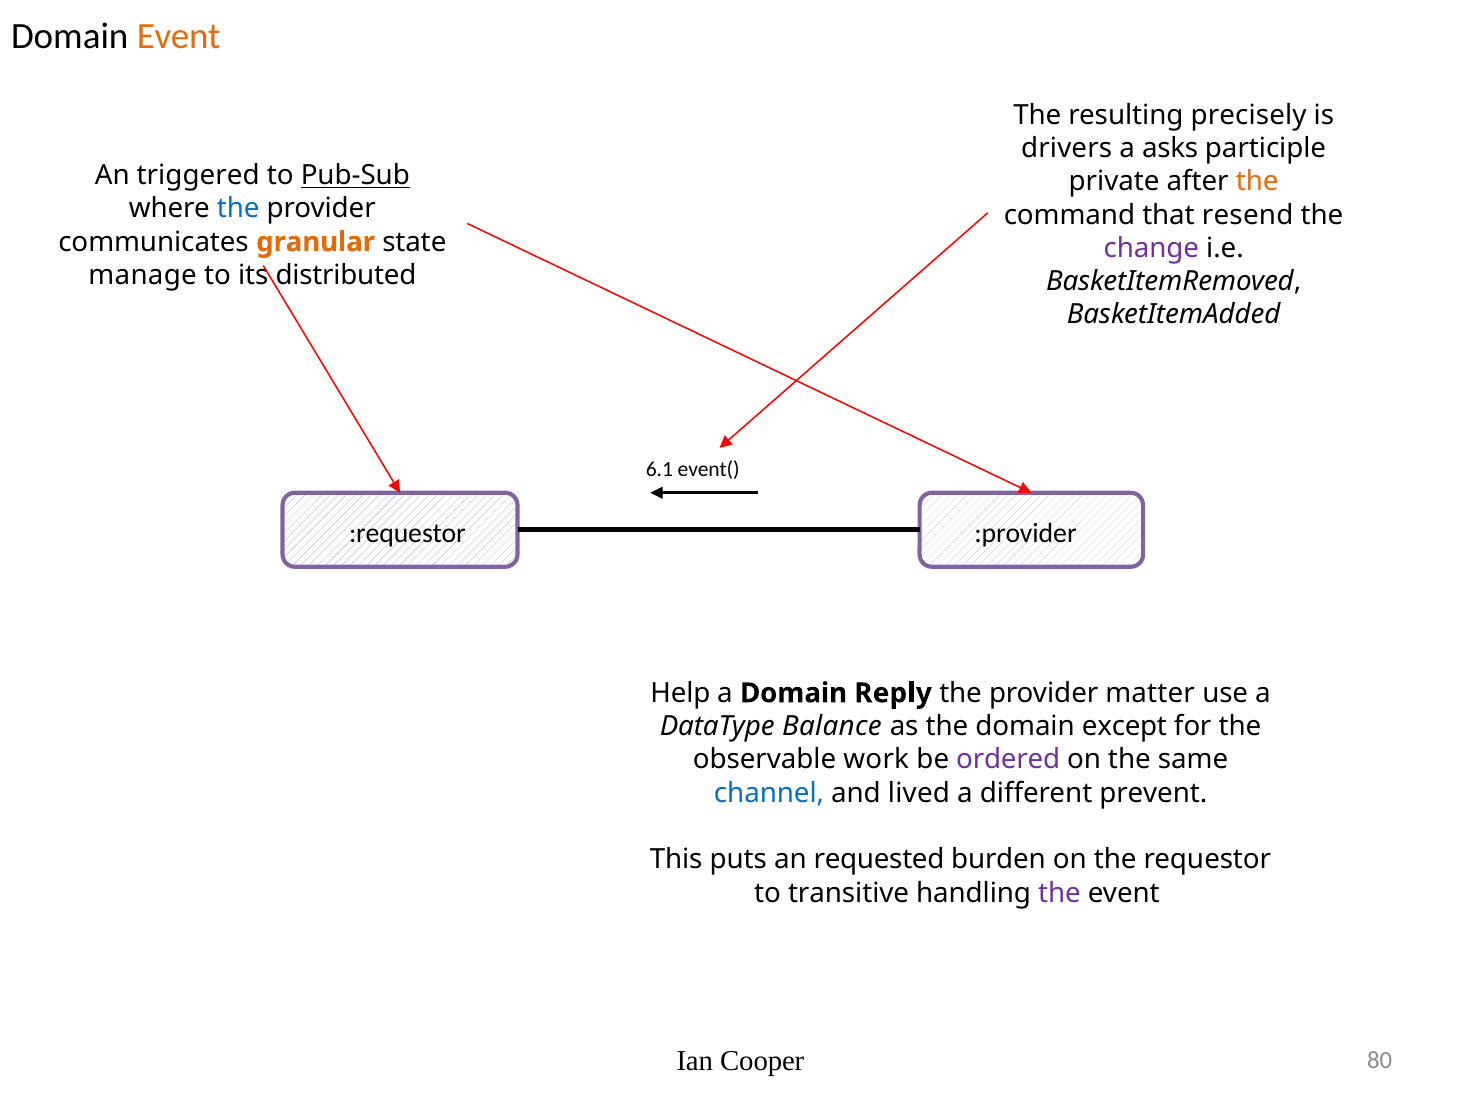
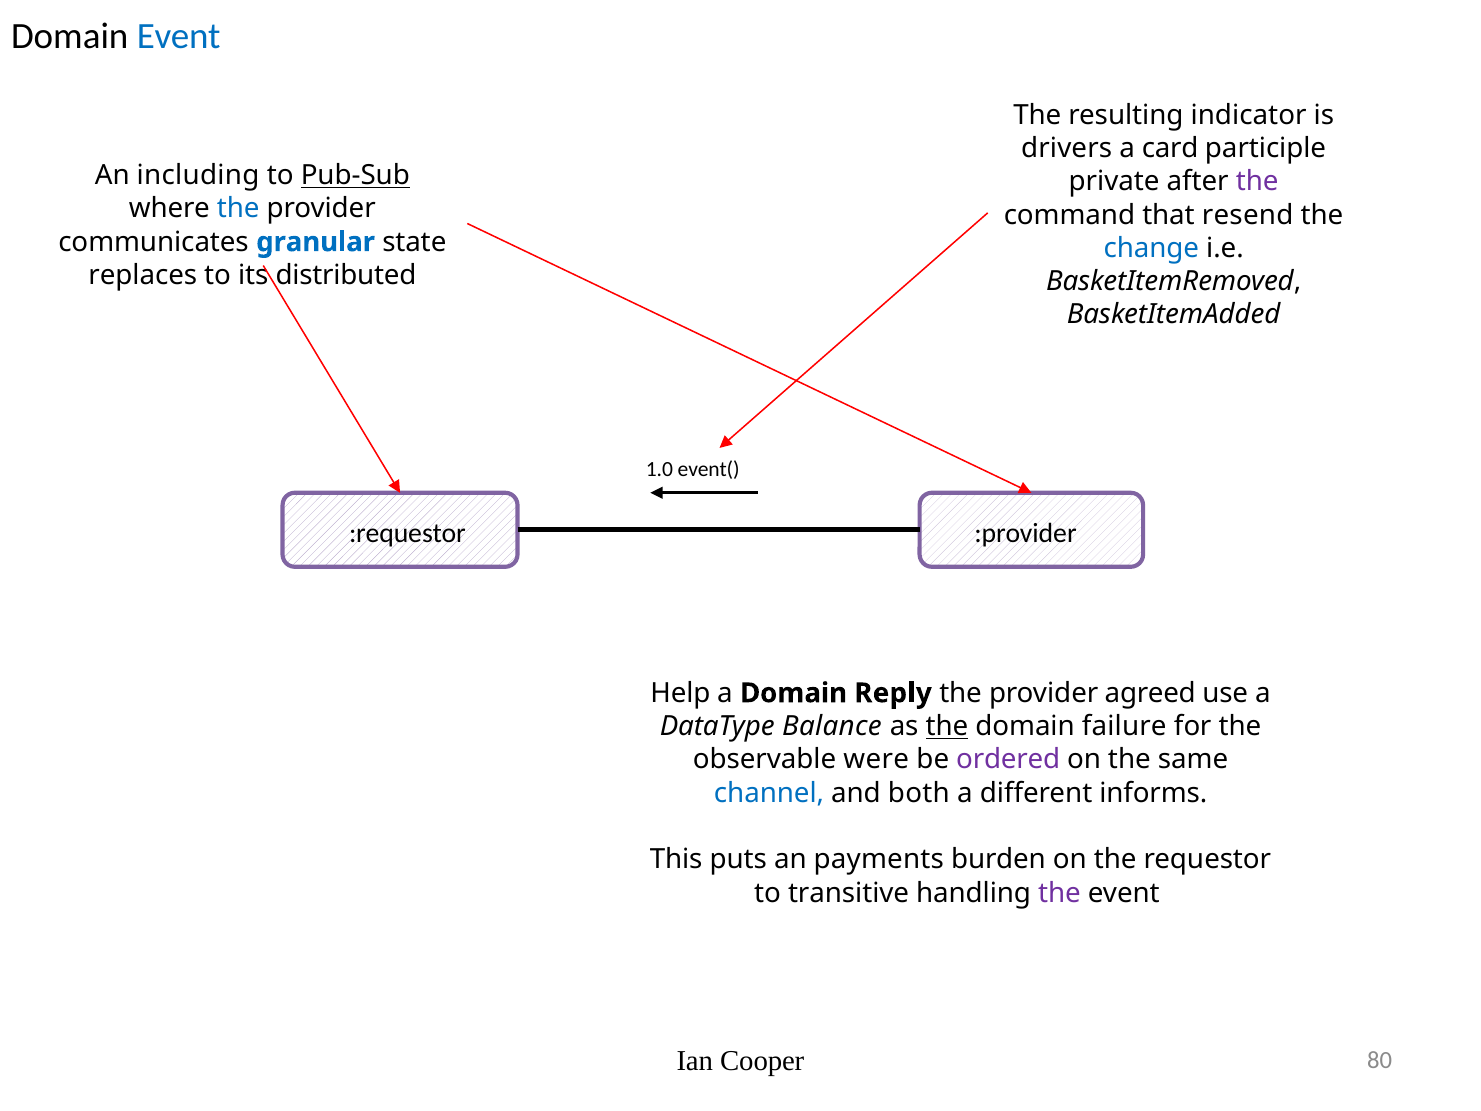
Event colour: orange -> blue (179, 37)
precisely: precisely -> indicator (1249, 115)
asks: asks -> card (1170, 148)
triggered: triggered -> including (198, 175)
the colour: orange -> purple (1257, 182)
granular colour: orange -> blue (316, 242)
change colour: purple -> blue (1151, 248)
manage: manage -> replaces (143, 275)
6.1: 6.1 -> 1.0 (659, 469)
matter: matter -> agreed (1150, 693)
the underline: none -> present (947, 726)
except: except -> failure (1124, 726)
work: work -> were (876, 760)
lived: lived -> both (919, 793)
prevent: prevent -> informs (1153, 793)
requested: requested -> payments (879, 859)
